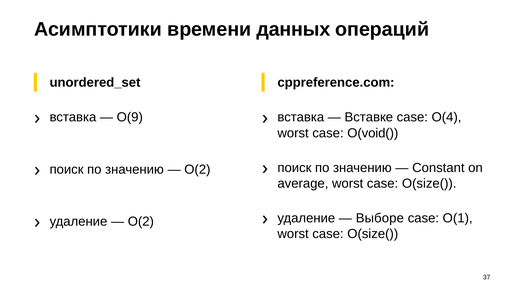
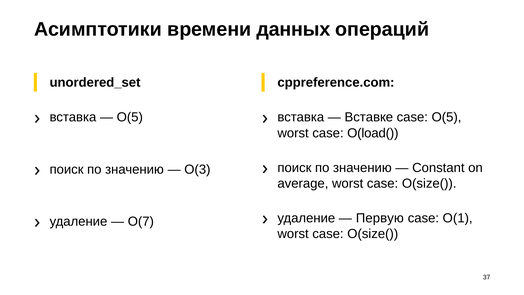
O(9: O(9 -> O(5 (130, 117)
case O(4: O(4 -> O(5 (447, 117)
O(void(: O(void( -> O(load( (373, 133)
O(2: O(2 -> O(3 (197, 169)
Выборе: Выборе -> Первую (380, 218)
O(2: O(2 -> O(7 (141, 221)
